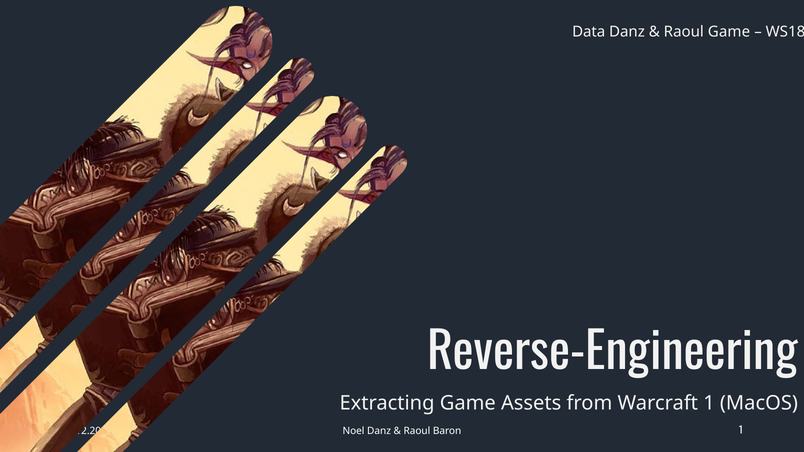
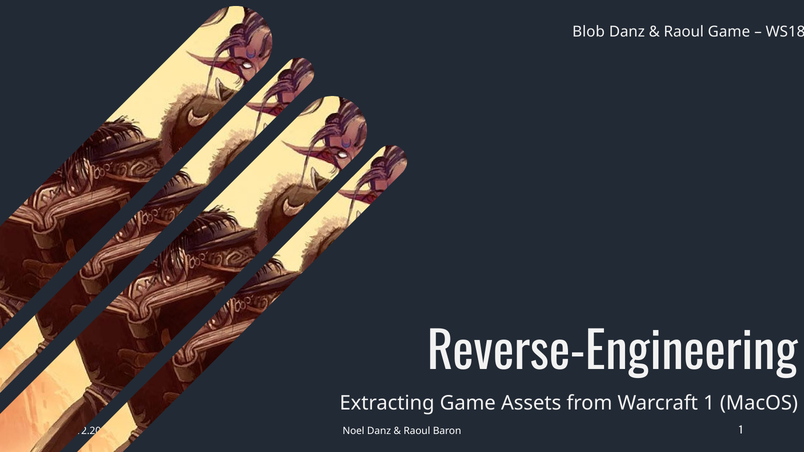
Data: Data -> Blob (589, 32)
